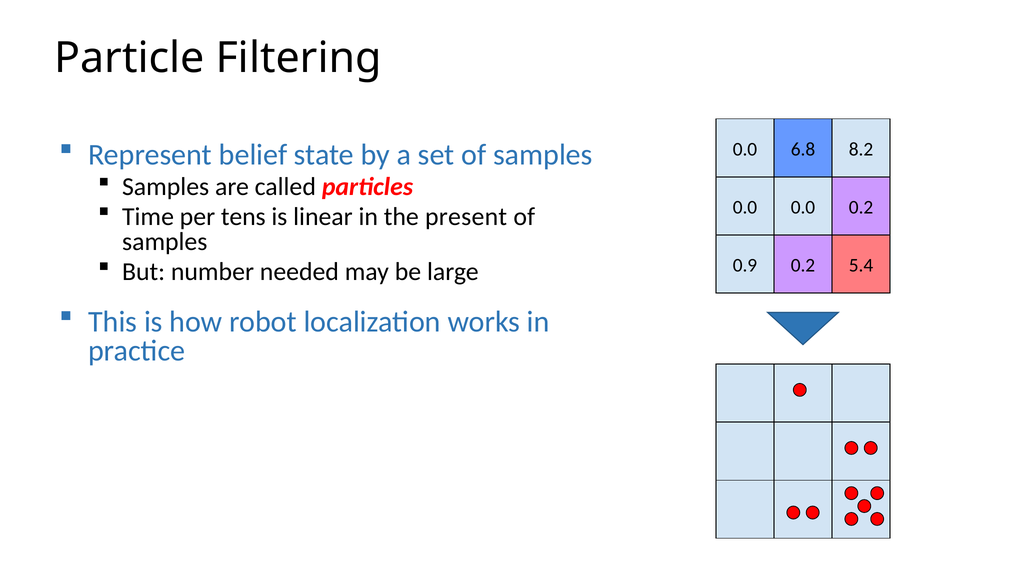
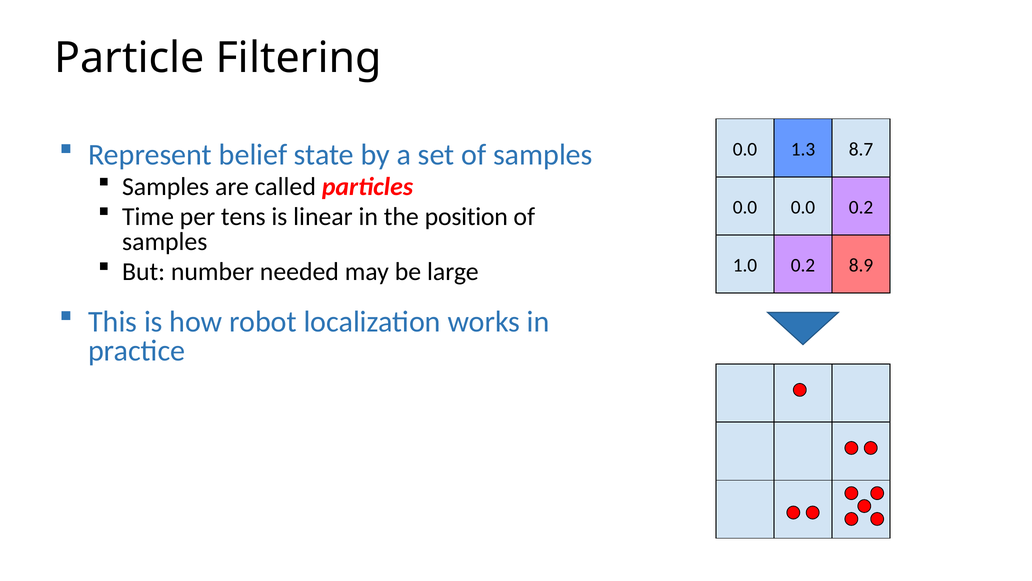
6.8: 6.8 -> 1.3 (803, 149)
8.2: 8.2 -> 8.7 (861, 149)
present: present -> position (466, 217)
0.9: 0.9 -> 1.0 (745, 265)
5.4: 5.4 -> 8.9 (861, 265)
